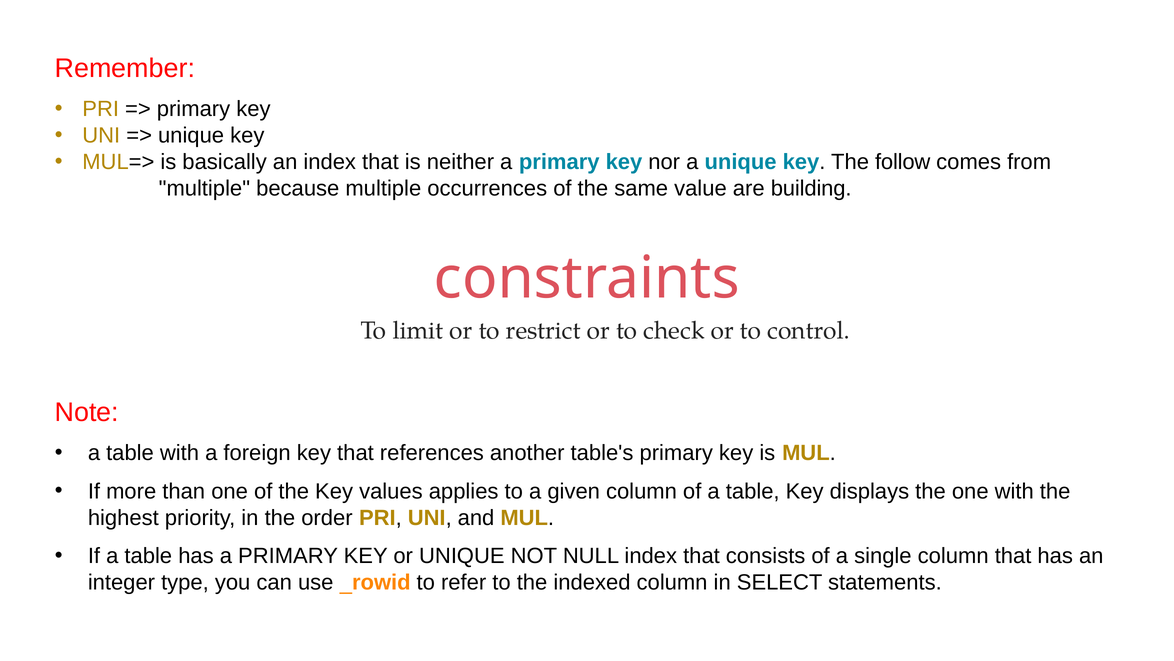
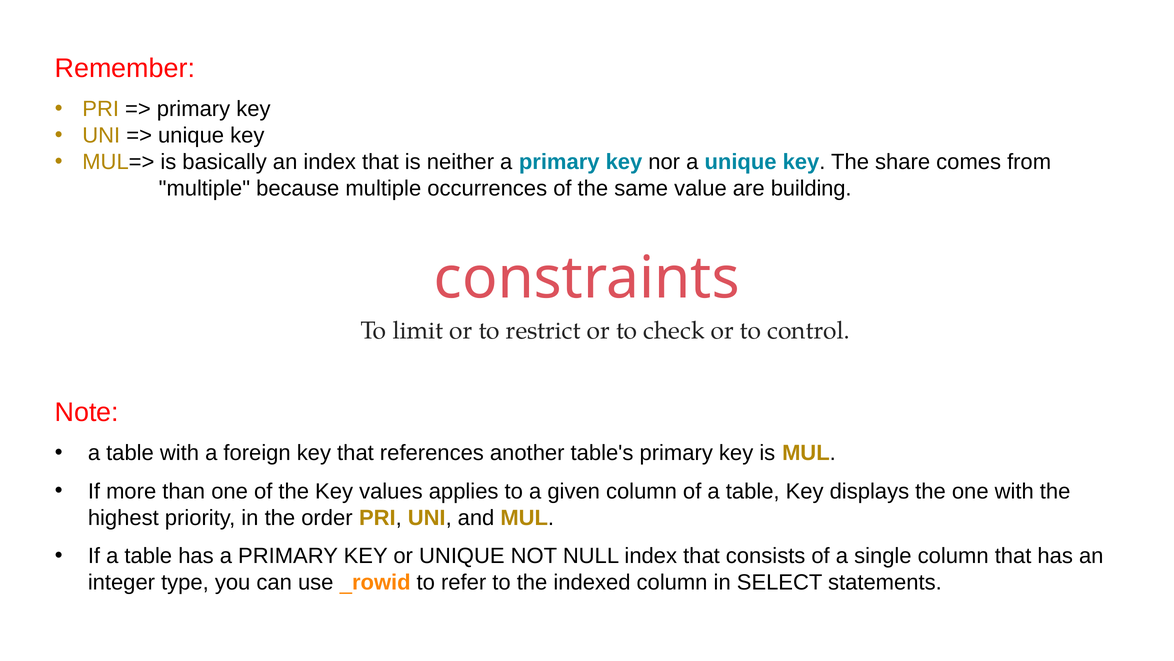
follow: follow -> share (903, 162)
